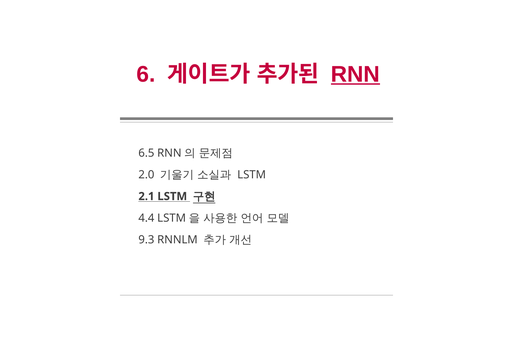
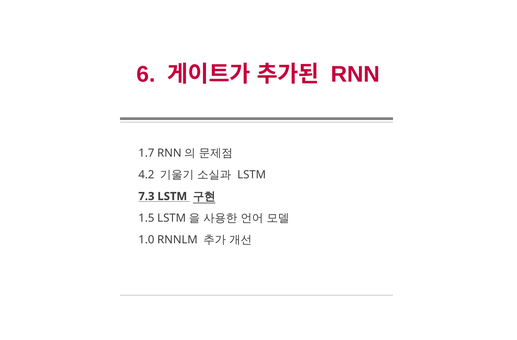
RNN underline: present -> none (355, 74)
6.5: 6.5 -> 1.7 (146, 153)
2.0: 2.0 -> 4.2 (146, 174)
2.1: 2.1 -> 7.3 (146, 196)
4.4: 4.4 -> 1.5 (146, 218)
9.3: 9.3 -> 1.0 (146, 239)
